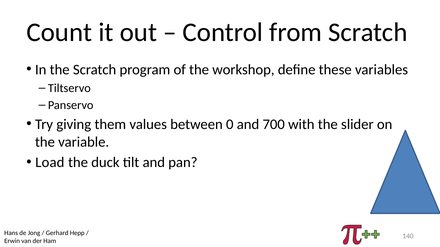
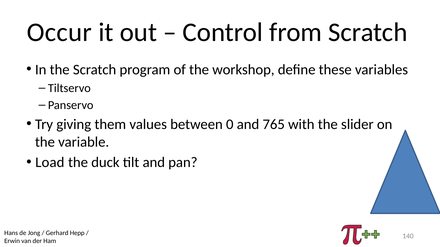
Count: Count -> Occur (59, 32)
700: 700 -> 765 (274, 125)
